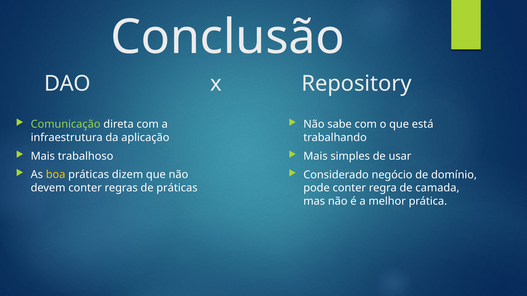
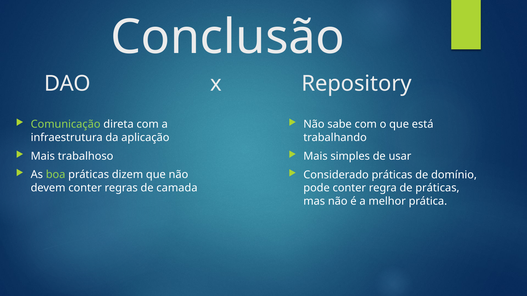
boa colour: yellow -> light green (56, 175)
Considerado negócio: negócio -> práticas (392, 175)
de práticas: práticas -> camada (177, 188)
de camada: camada -> práticas (437, 188)
